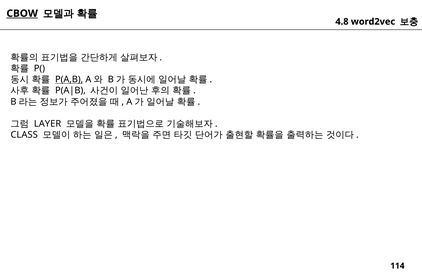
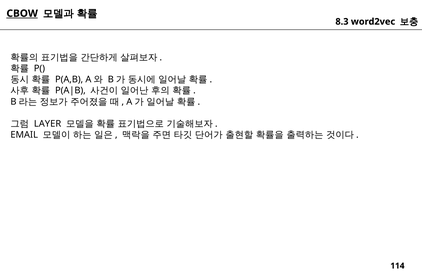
4.8: 4.8 -> 8.3 (342, 22)
P(A,B underline: present -> none (69, 80)
CLASS: CLASS -> EMAIL (24, 135)
